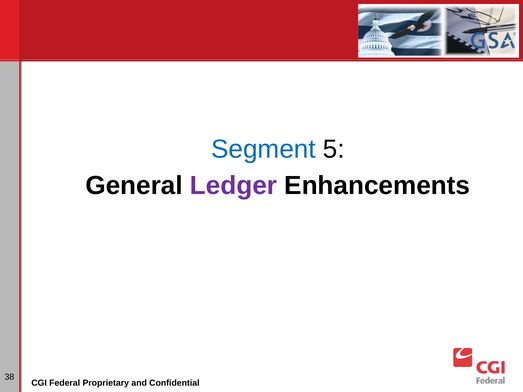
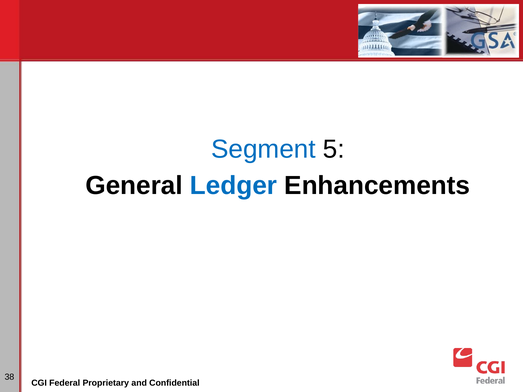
Ledger colour: purple -> blue (234, 186)
